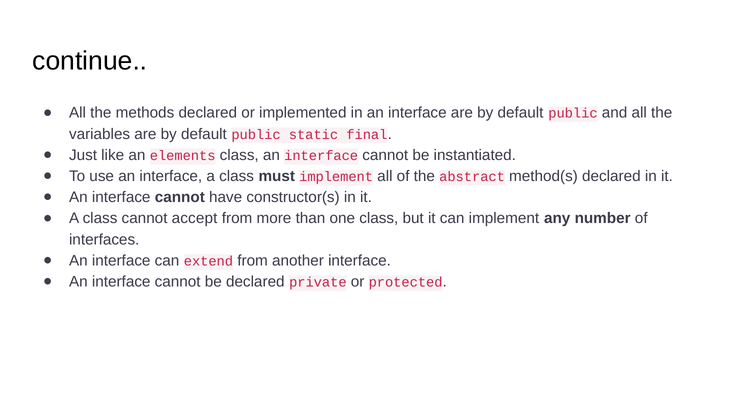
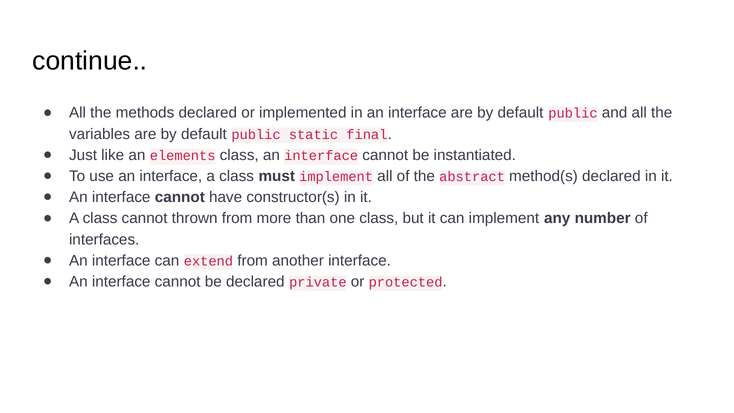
accept: accept -> thrown (195, 218)
